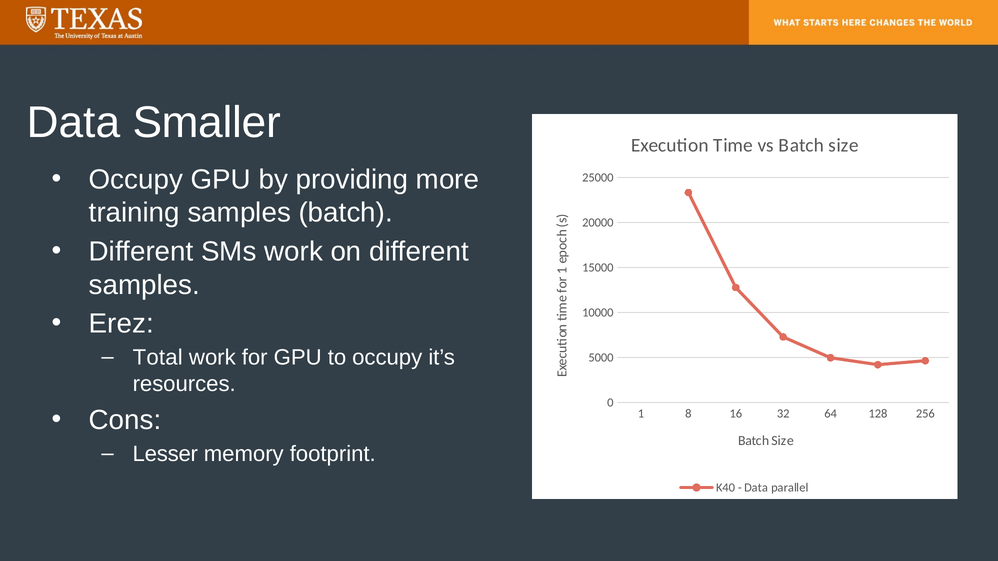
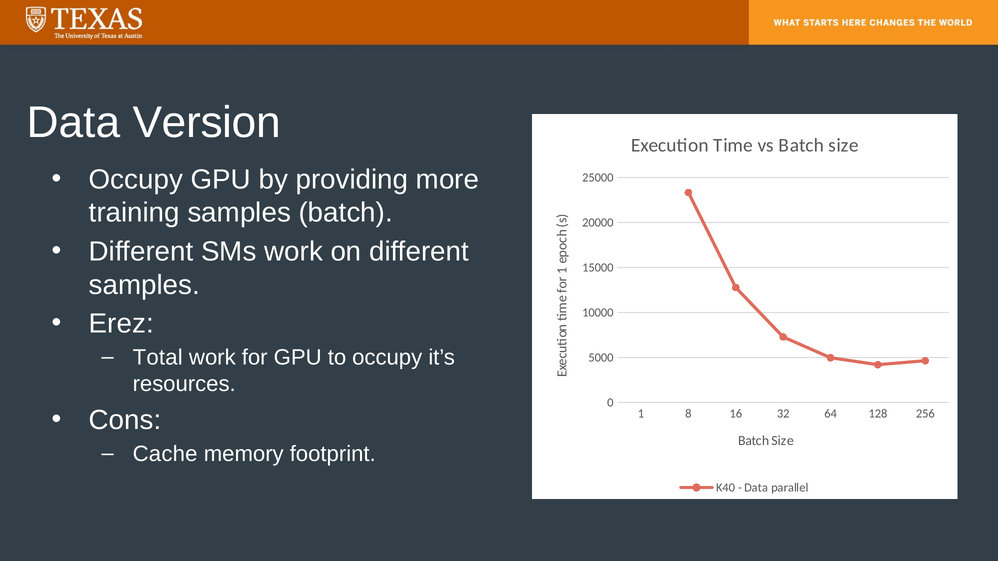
Smaller: Smaller -> Version (207, 123)
Lesser: Lesser -> Cache (165, 454)
